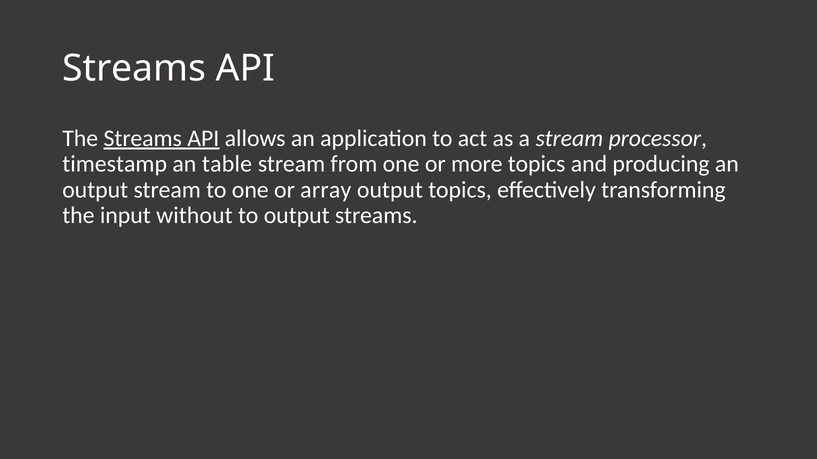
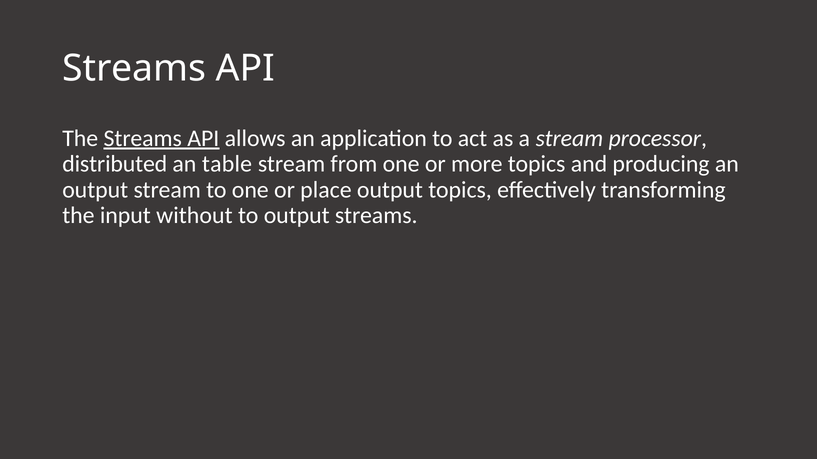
timestamp: timestamp -> distributed (115, 164)
array: array -> place (326, 190)
